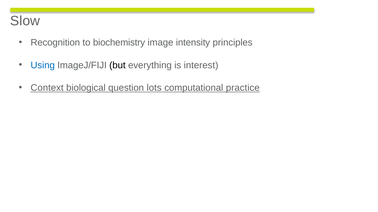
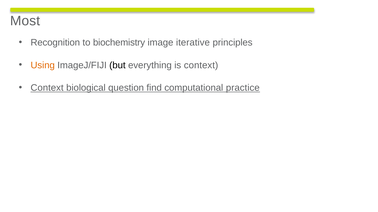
Slow: Slow -> Most (25, 21)
intensity: intensity -> iterative (193, 43)
Using colour: blue -> orange (43, 65)
is interest: interest -> context (201, 65)
lots: lots -> find (154, 88)
